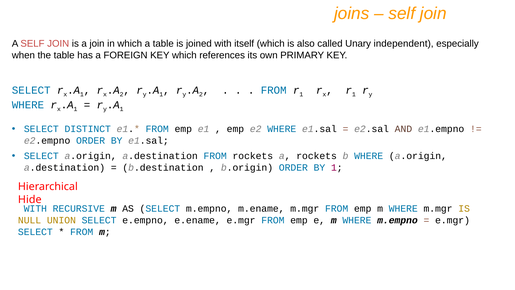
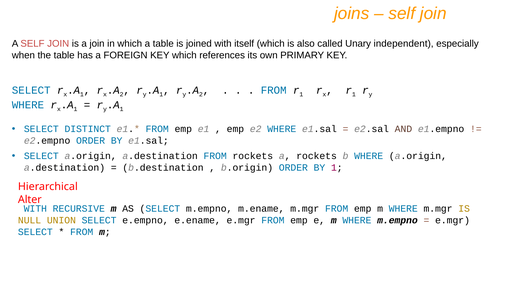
Hide: Hide -> Alter (30, 199)
